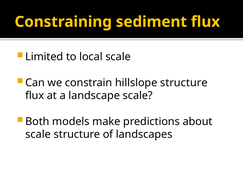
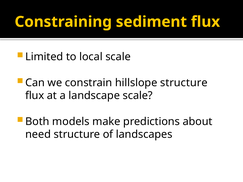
scale: scale -> need (38, 135)
